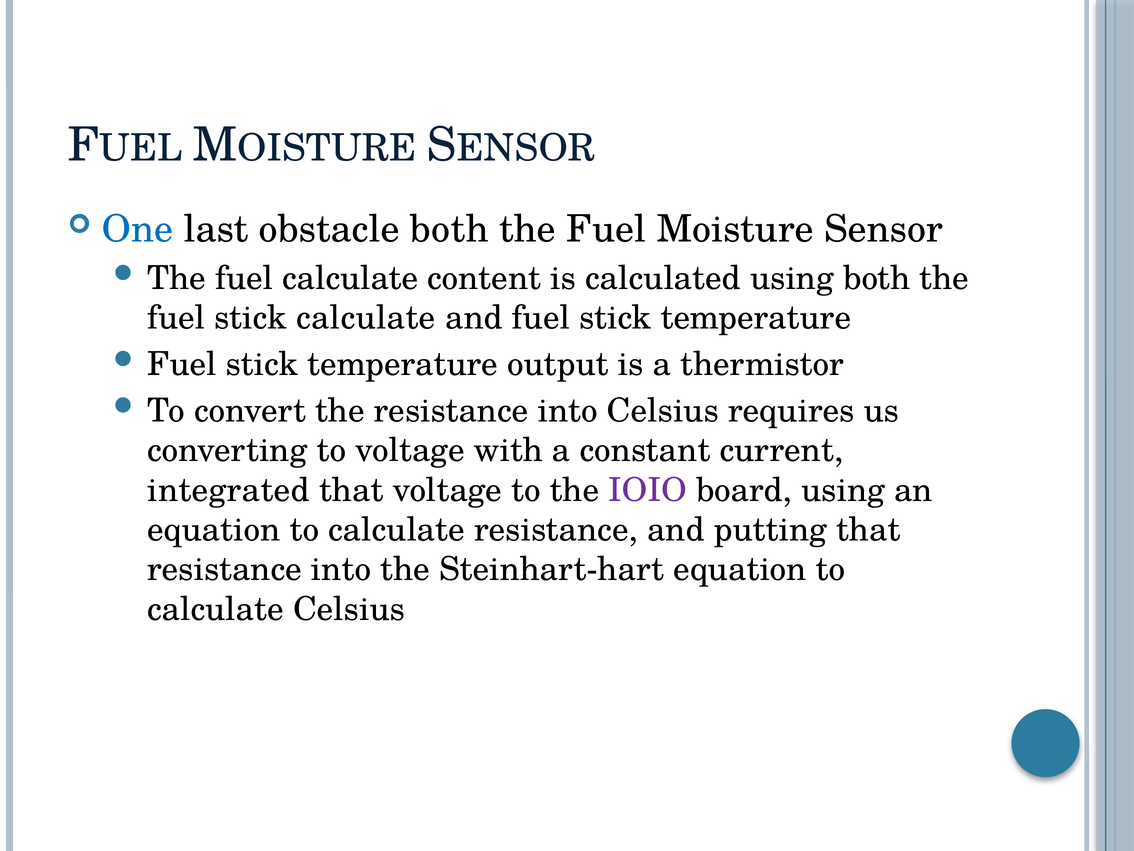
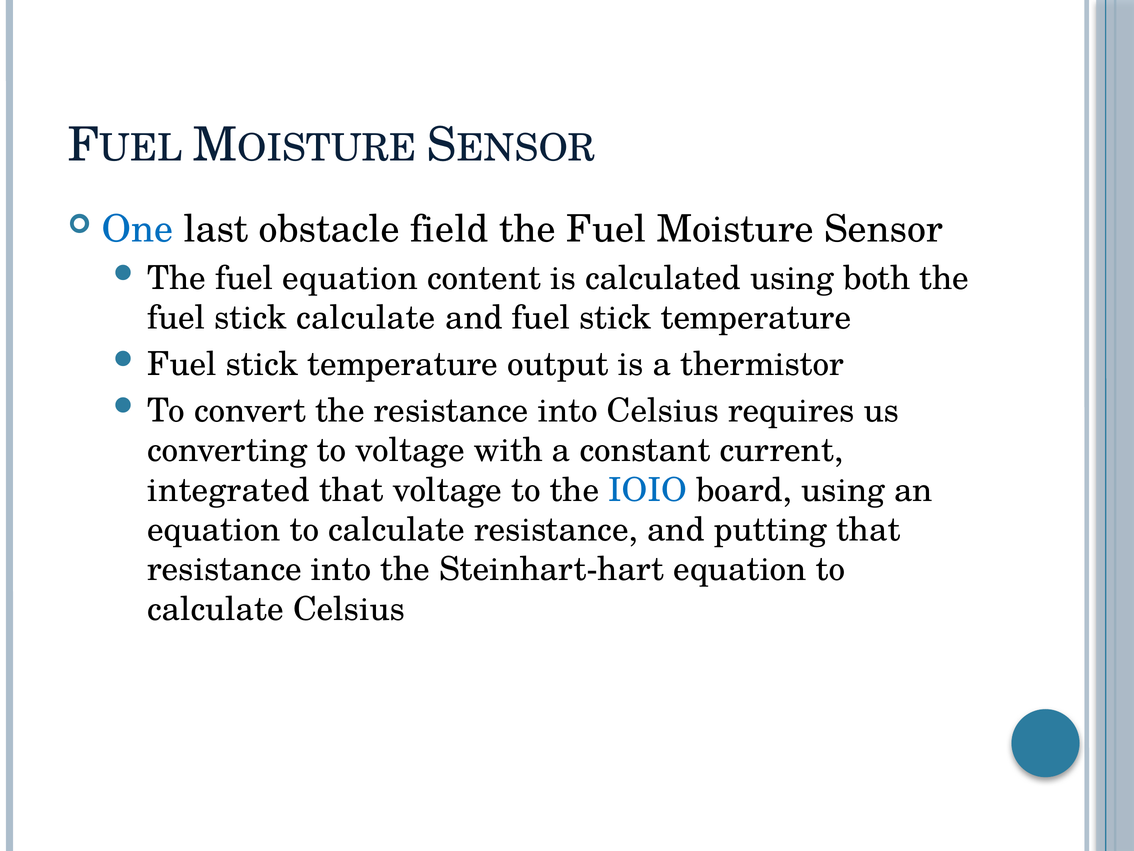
obstacle both: both -> field (449, 229)
fuel calculate: calculate -> equation (350, 278)
IOIO colour: purple -> blue (648, 490)
